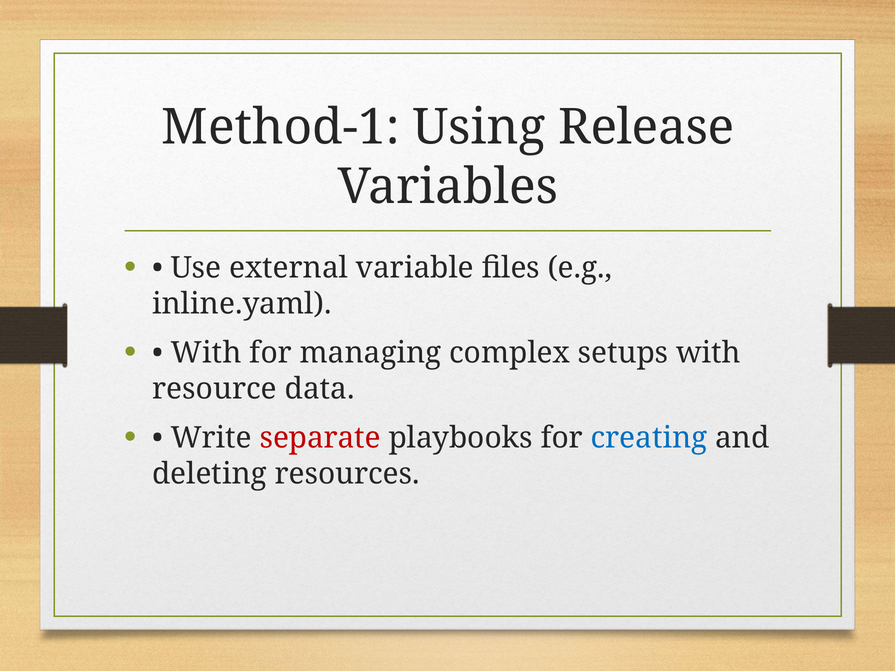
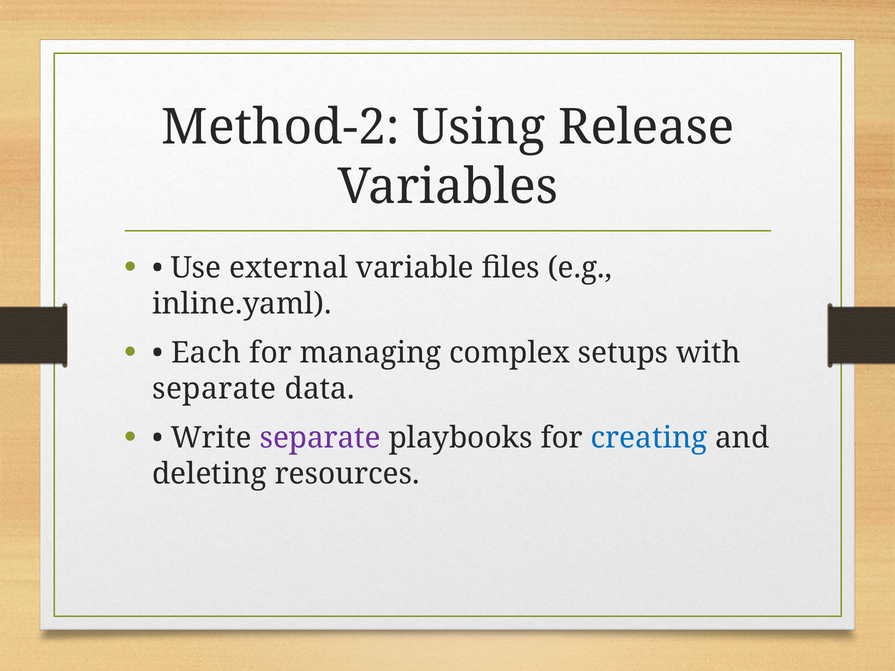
Method-1: Method-1 -> Method-2 (281, 127)
With: With -> Each (206, 353)
resource: resource -> separate (214, 389)
separate colour: red -> purple (320, 438)
